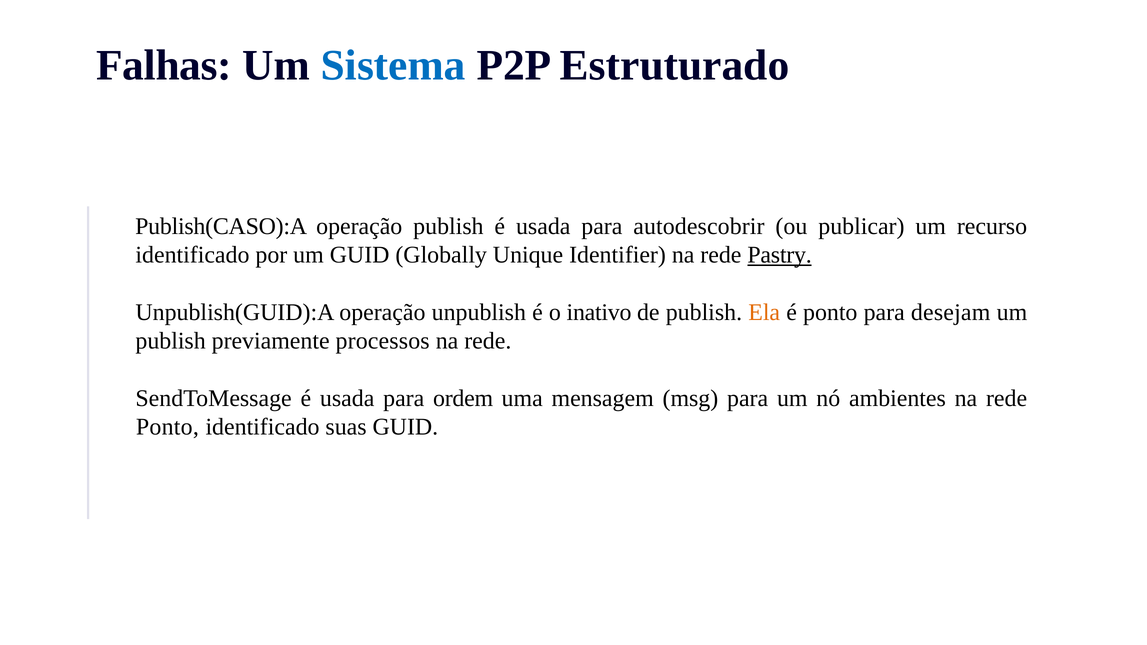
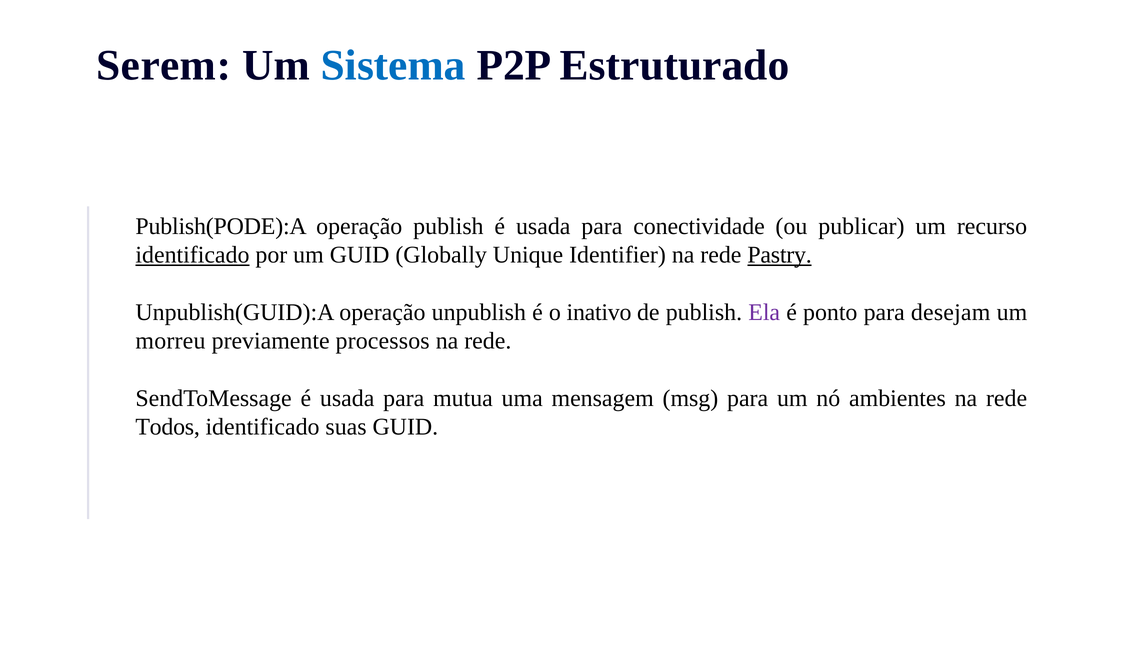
Falhas: Falhas -> Serem (164, 65)
Publish(CASO):A: Publish(CASO):A -> Publish(PODE):A (221, 226)
autodescobrir: autodescobrir -> conectividade (699, 226)
identificado underline: none -> present (192, 255)
Ela colour: orange -> purple (764, 312)
publish: publish -> morreu (170, 341)
ordem: ordem -> mutua (463, 398)
Ponto: Ponto -> Todos (168, 427)
